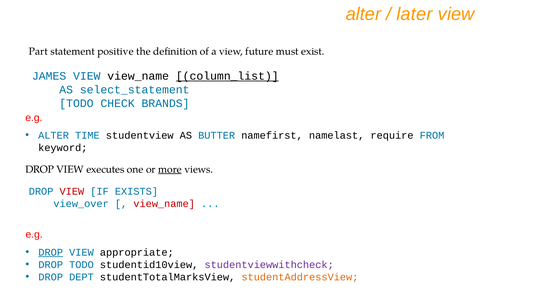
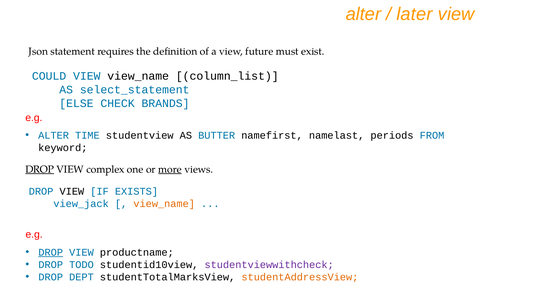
Part: Part -> Json (38, 51)
positive: positive -> requires (116, 51)
JAMES: JAMES -> COULD (49, 76)
column_list underline: present -> none (227, 76)
TODO: TODO -> ELSE (76, 103)
require: require -> periods (392, 135)
DROP underline: none -> present (40, 169)
executes: executes -> complex (105, 169)
VIEW colour: red -> black (72, 191)
view_over: view_over -> view_jack (81, 204)
view_name colour: red -> orange (164, 204)
appropriate: appropriate -> productname (137, 252)
